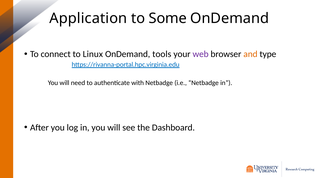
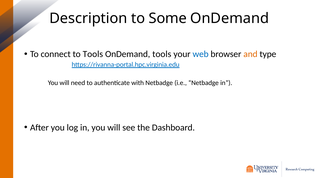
Application: Application -> Description (88, 18)
to Linux: Linux -> Tools (93, 54)
web colour: purple -> blue (201, 54)
